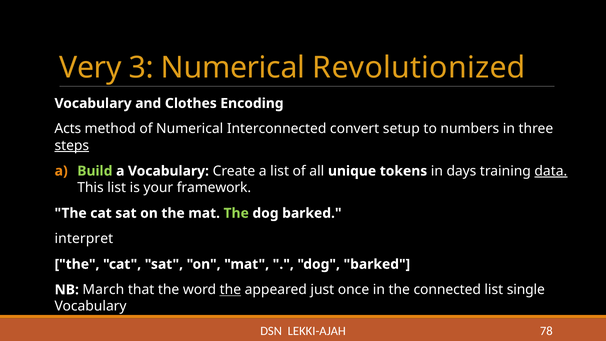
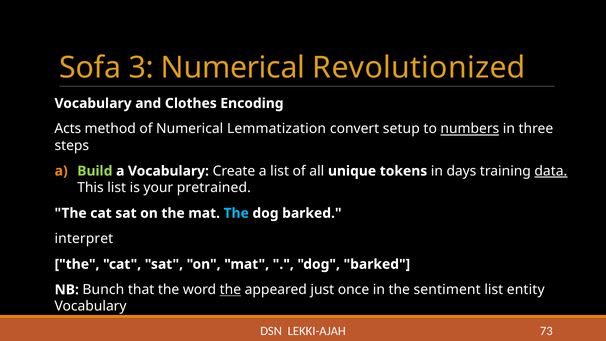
Very: Very -> Sofa (90, 68)
Interconnected: Interconnected -> Lemmatization (277, 129)
numbers underline: none -> present (470, 129)
steps underline: present -> none (72, 145)
framework: framework -> pretrained (214, 188)
The colour: light green -> light blue (236, 213)
March: March -> Bunch (103, 290)
connected: connected -> sentiment (447, 290)
single: single -> entity (526, 290)
78: 78 -> 73 (546, 331)
